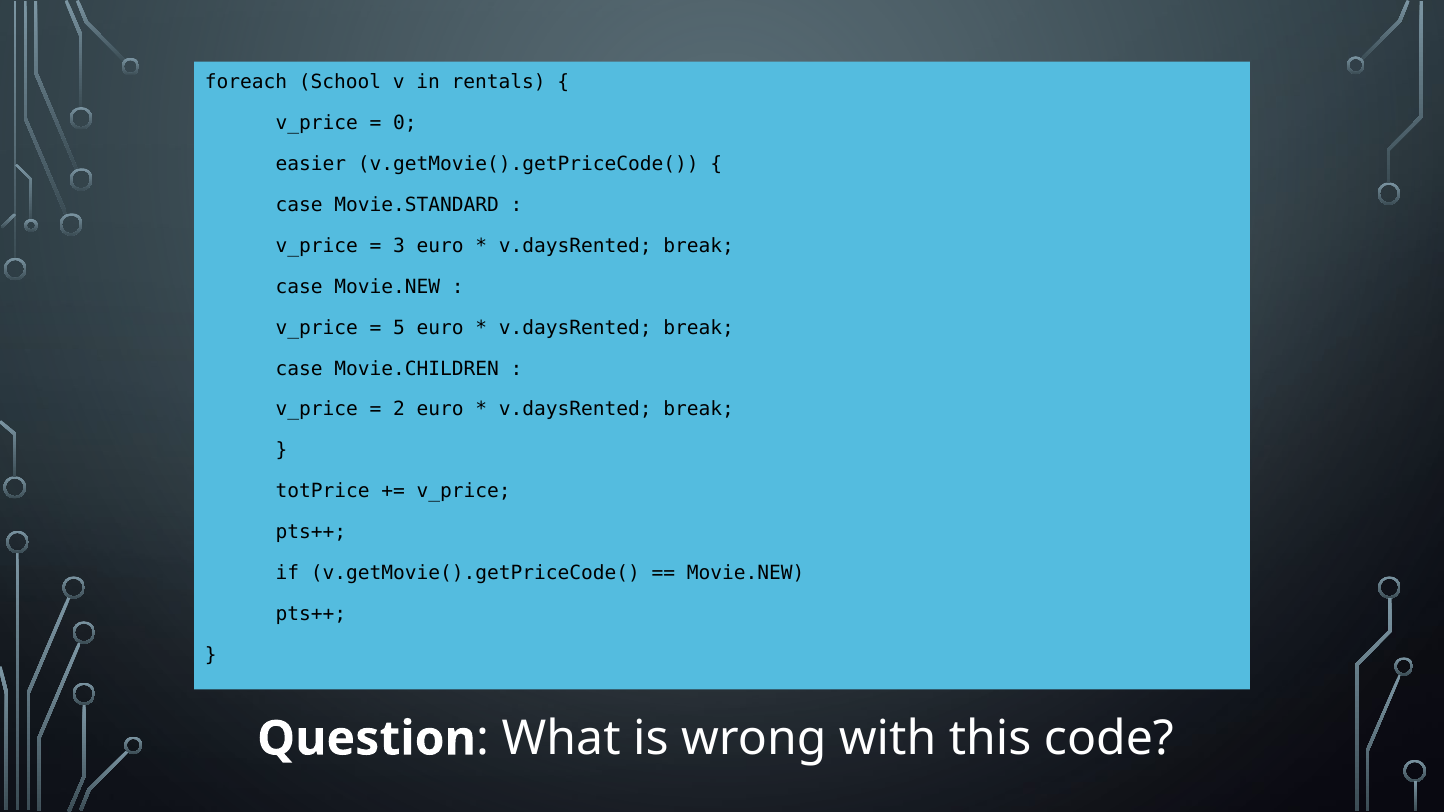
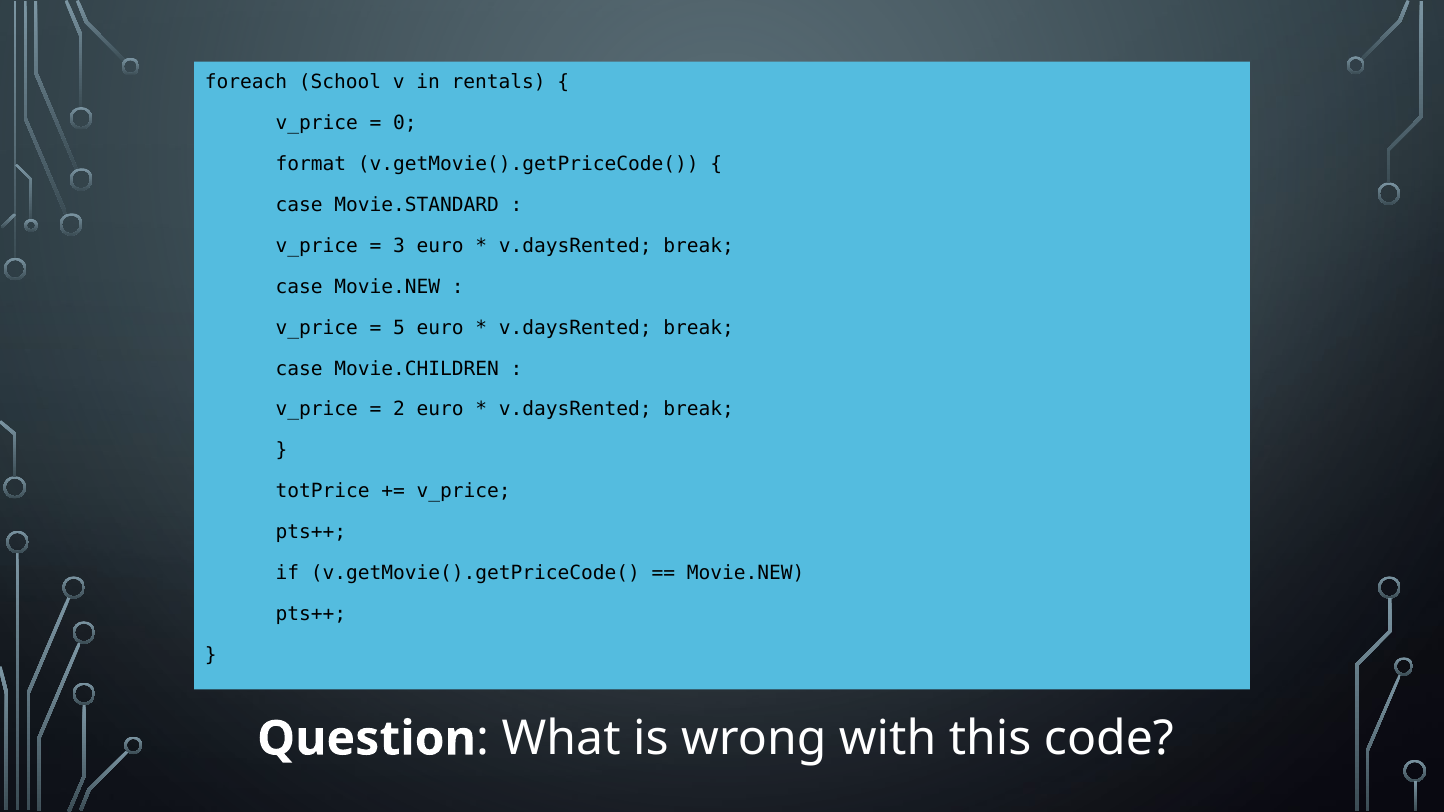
easier: easier -> format (311, 164)
